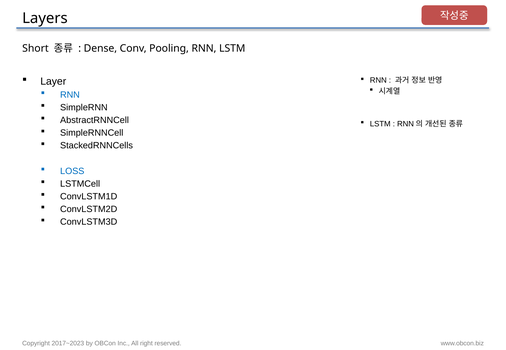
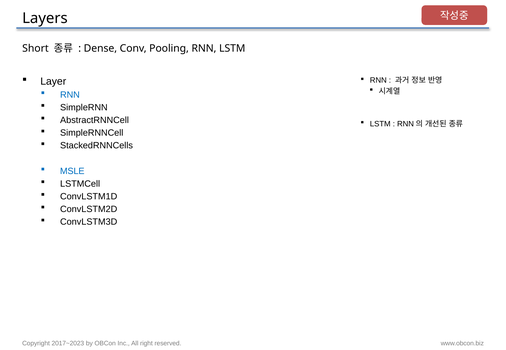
LOSS: LOSS -> MSLE (72, 171)
